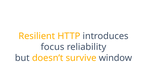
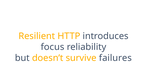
window: window -> failures (115, 58)
